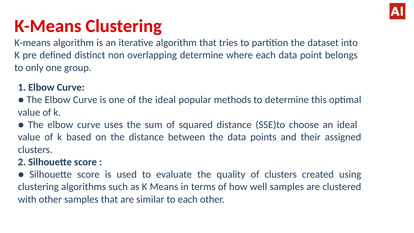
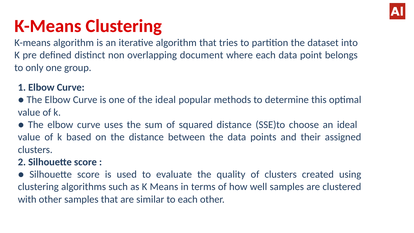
overlapping determine: determine -> document (202, 55)
